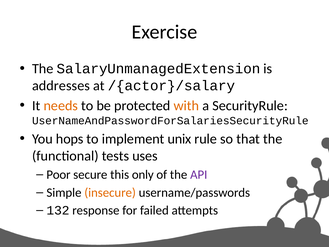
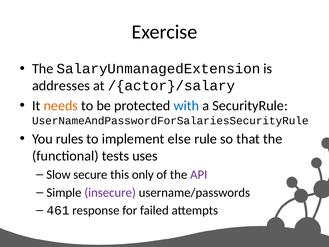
with colour: orange -> blue (186, 106)
hops: hops -> rules (70, 139)
unix: unix -> else (179, 139)
Poor: Poor -> Slow (58, 174)
insecure colour: orange -> purple (110, 192)
132: 132 -> 461 (58, 210)
